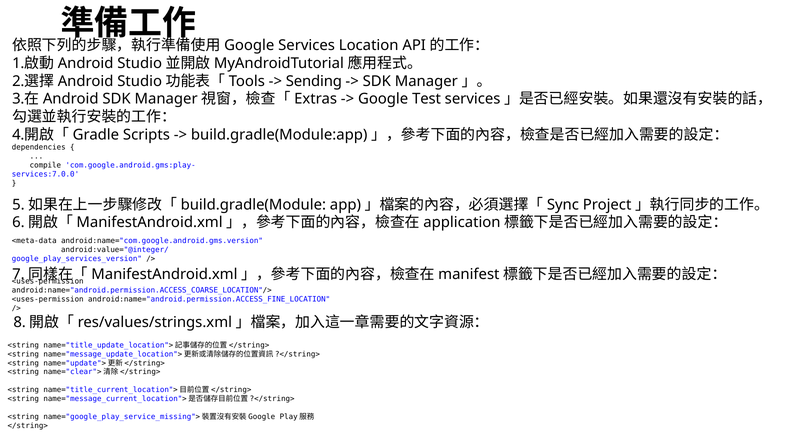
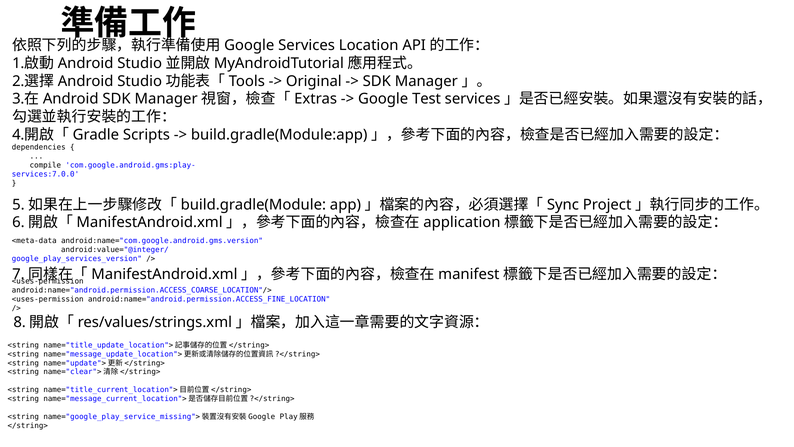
Sending: Sending -> Original (314, 81)
